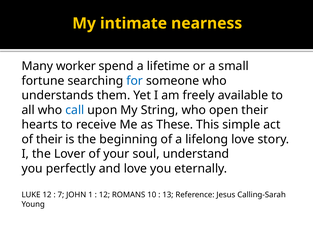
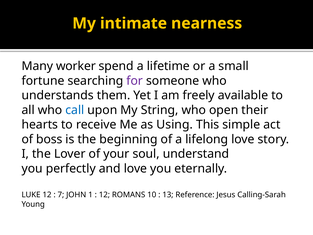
for colour: blue -> purple (135, 81)
These: These -> Using (175, 125)
of their: their -> boss (49, 139)
